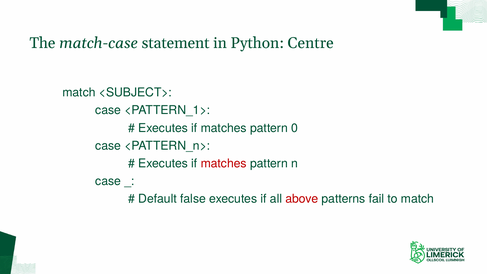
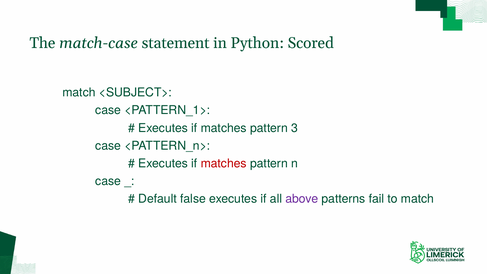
Centre: Centre -> Scored (311, 43)
0: 0 -> 3 (295, 128)
above colour: red -> purple (302, 199)
